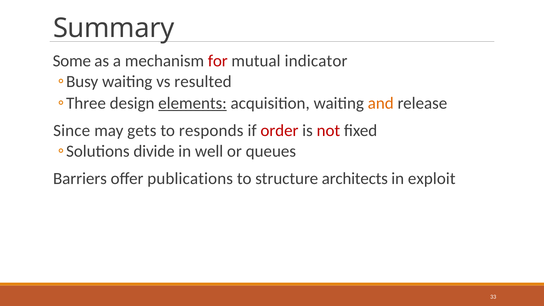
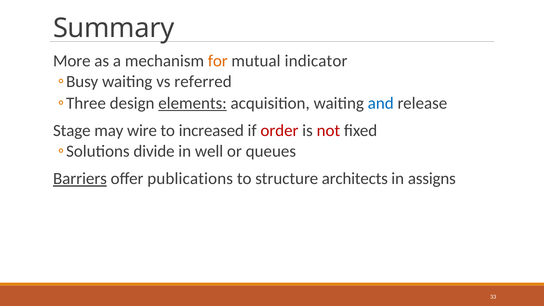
Some: Some -> More (72, 61)
for colour: red -> orange (218, 61)
resulted: resulted -> referred (203, 81)
and colour: orange -> blue (381, 103)
Since: Since -> Stage (72, 131)
gets: gets -> wire (142, 131)
responds: responds -> increased (211, 131)
Barriers underline: none -> present (80, 179)
exploit: exploit -> assigns (432, 179)
